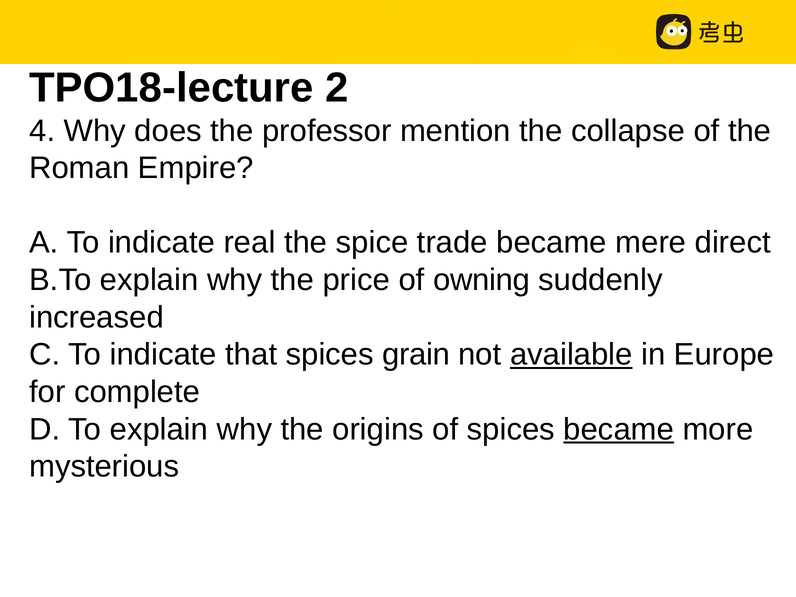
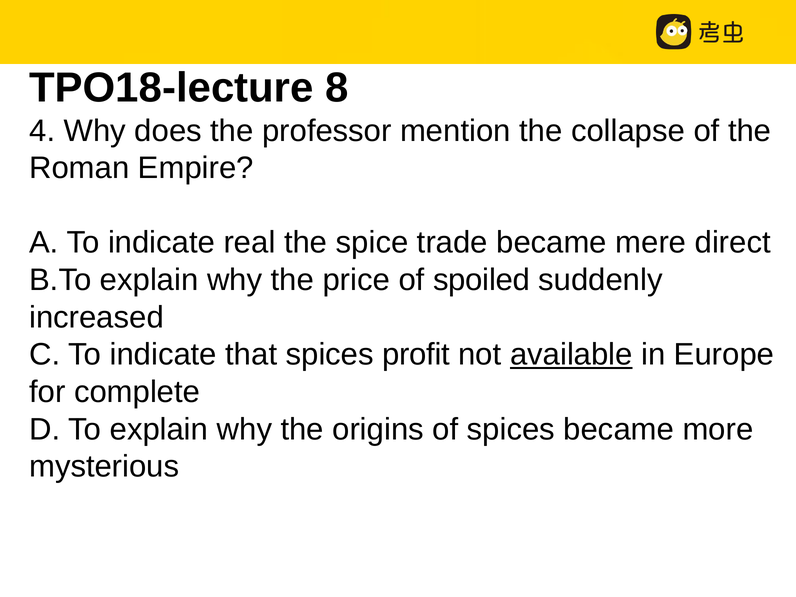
2: 2 -> 8 (337, 88)
owning: owning -> spoiled (482, 280)
grain: grain -> profit (416, 355)
became underline: present -> none (619, 429)
